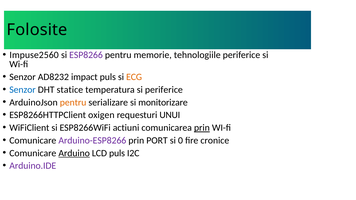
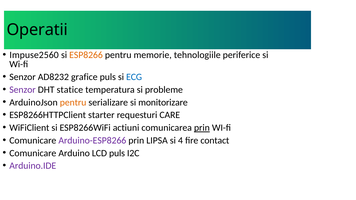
Folosite: Folosite -> Operatii (37, 30)
ESP8266 colour: purple -> orange (86, 55)
impact: impact -> grafice (84, 77)
ECG colour: orange -> blue (134, 77)
Senzor colour: blue -> purple (23, 90)
si periferice: periferice -> probleme (164, 90)
oxigen: oxigen -> starter (101, 115)
UNUI: UNUI -> CARE (170, 115)
PORT: PORT -> LIPSA (157, 141)
0: 0 -> 4 (181, 141)
cronice: cronice -> contact (215, 141)
Arduino underline: present -> none (74, 153)
